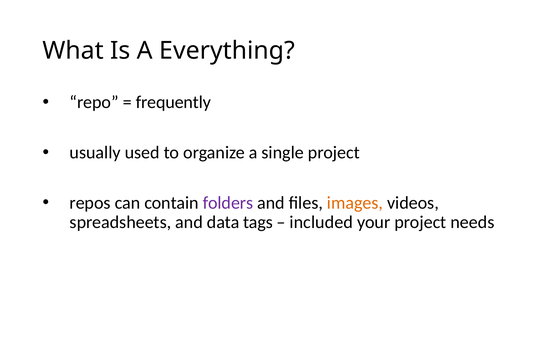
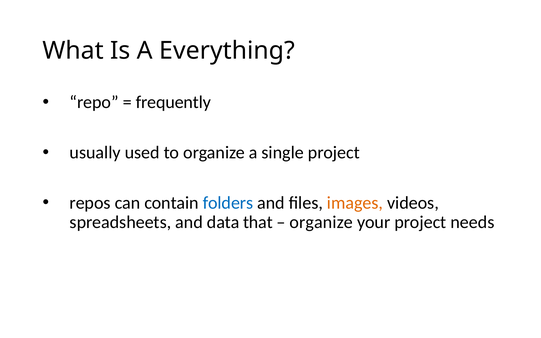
folders colour: purple -> blue (228, 203)
tags: tags -> that (258, 222)
included: included -> organize (321, 222)
